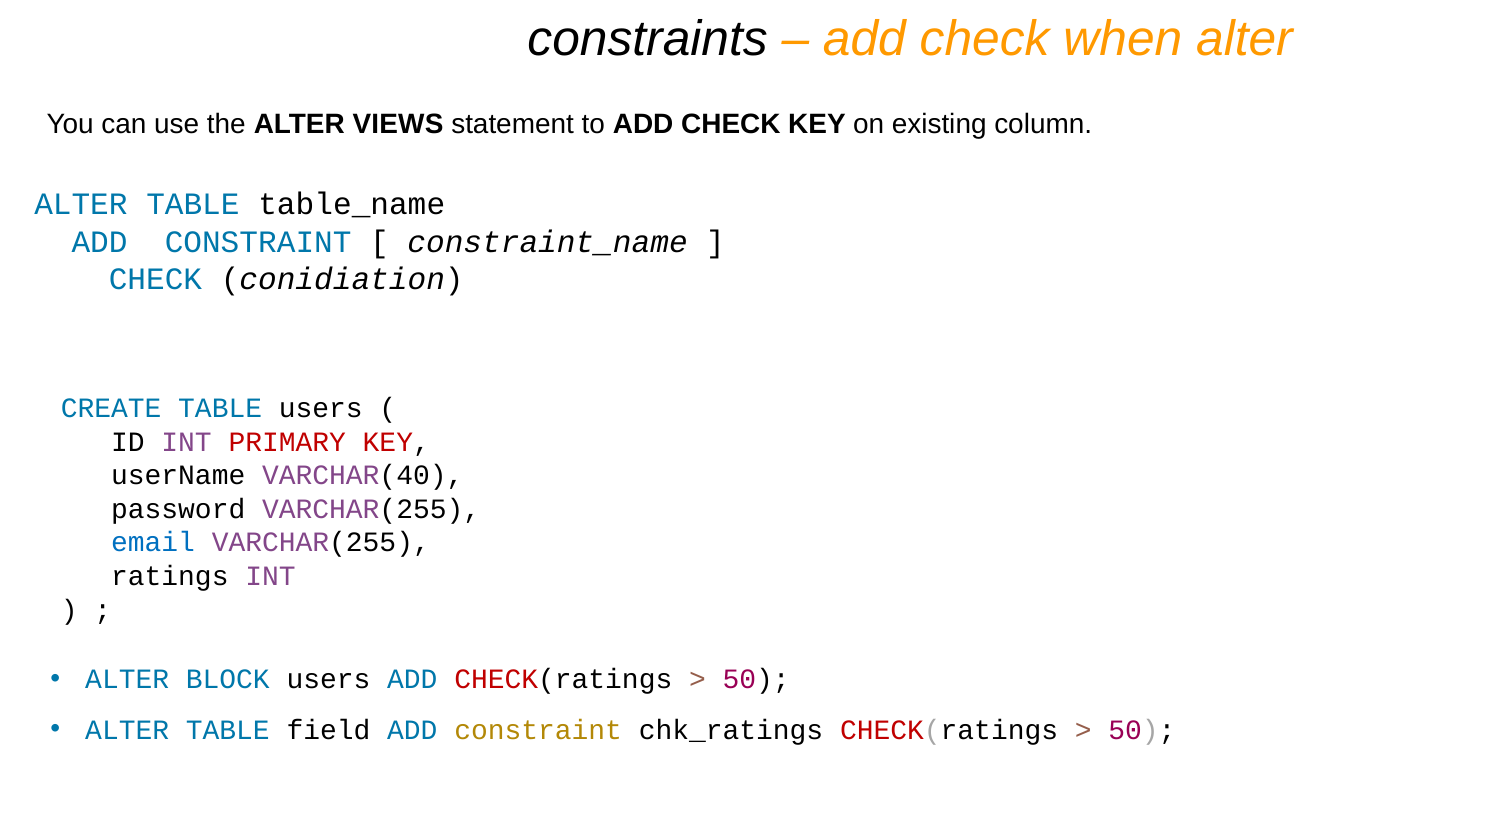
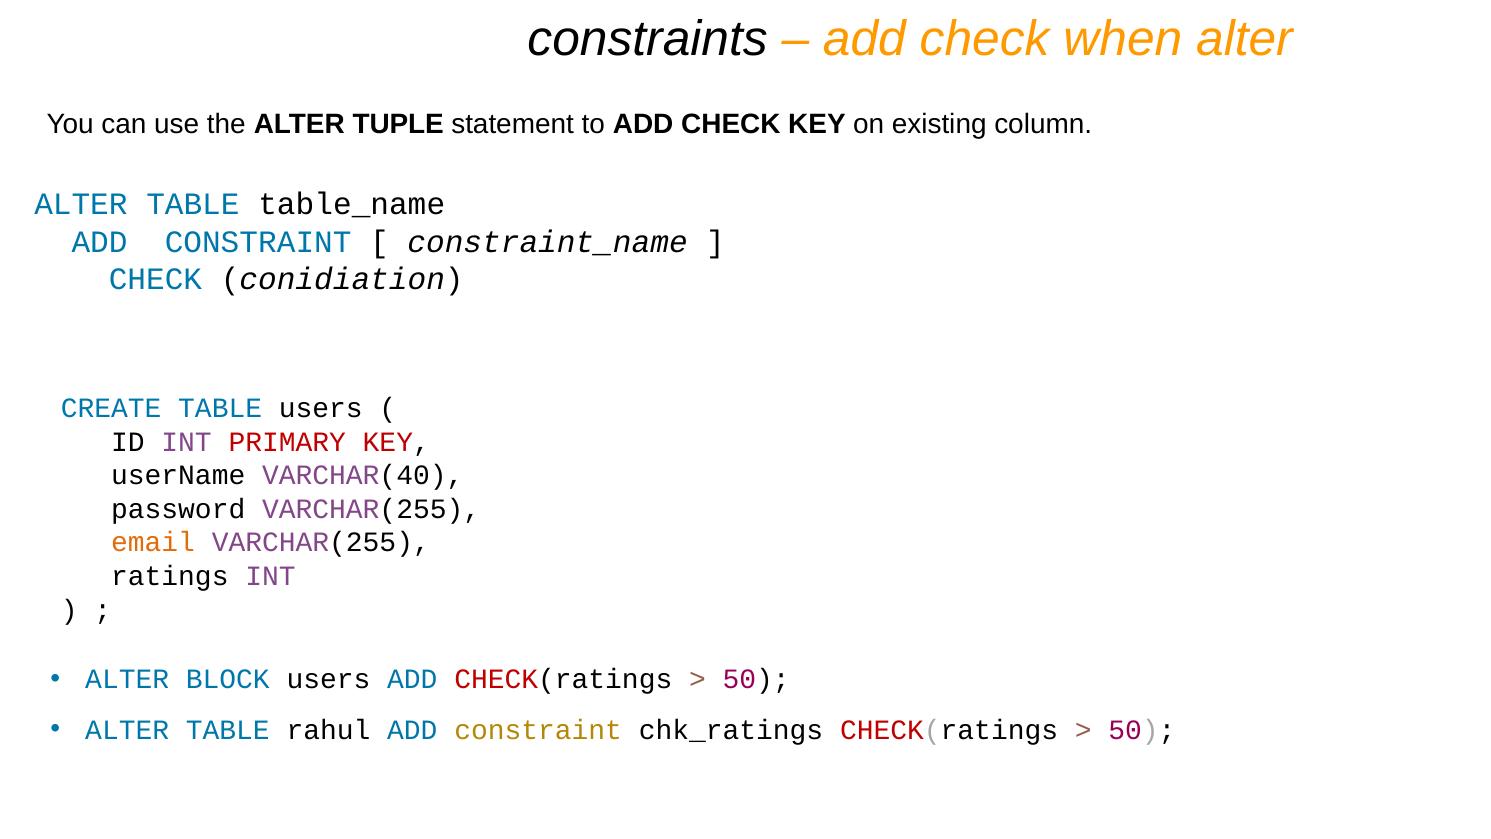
VIEWS: VIEWS -> TUPLE (398, 124)
email colour: blue -> orange (153, 542)
field: field -> rahul (328, 730)
